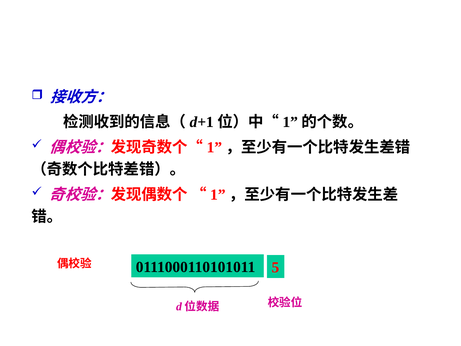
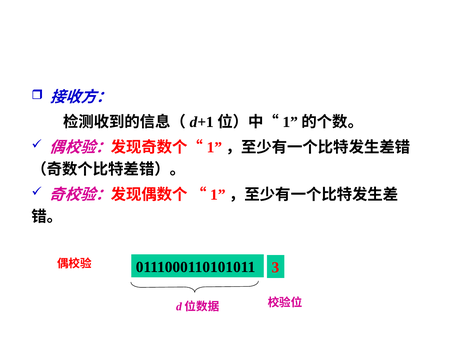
5: 5 -> 3 (275, 267)
